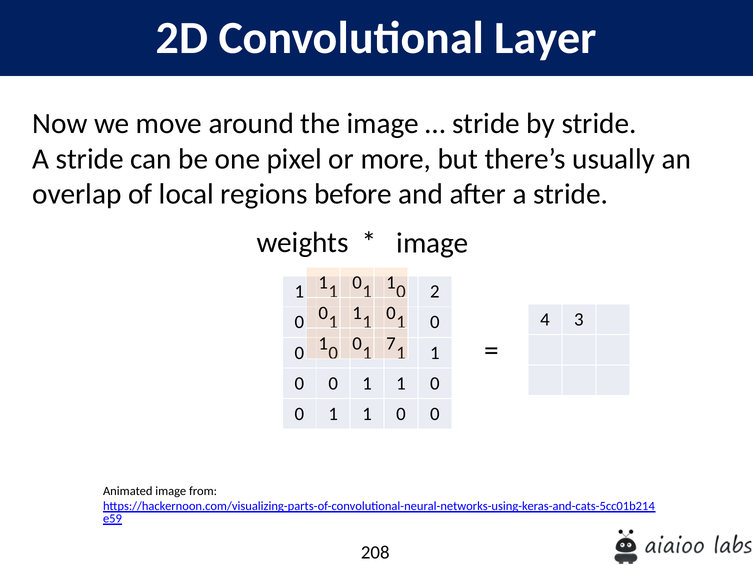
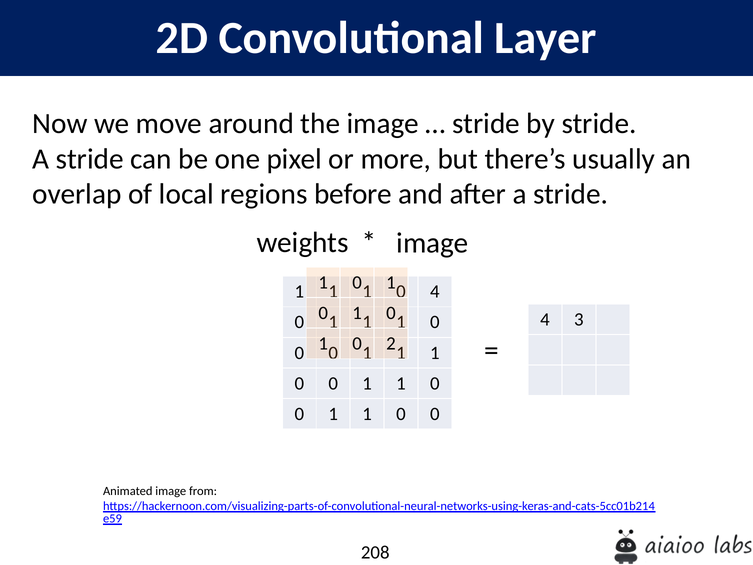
2: 2 -> 4 (435, 292)
7: 7 -> 2 (391, 344)
